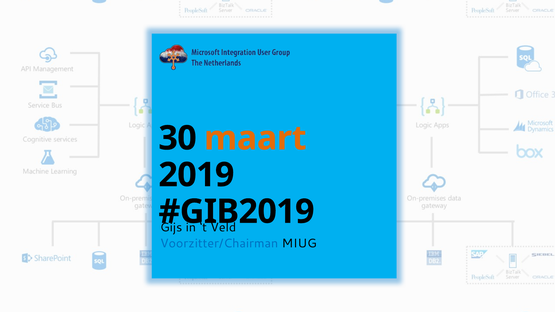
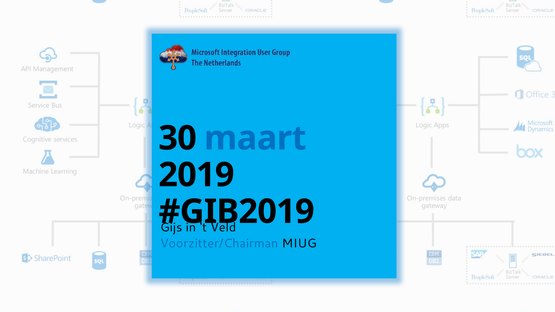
maart colour: orange -> blue (255, 138)
